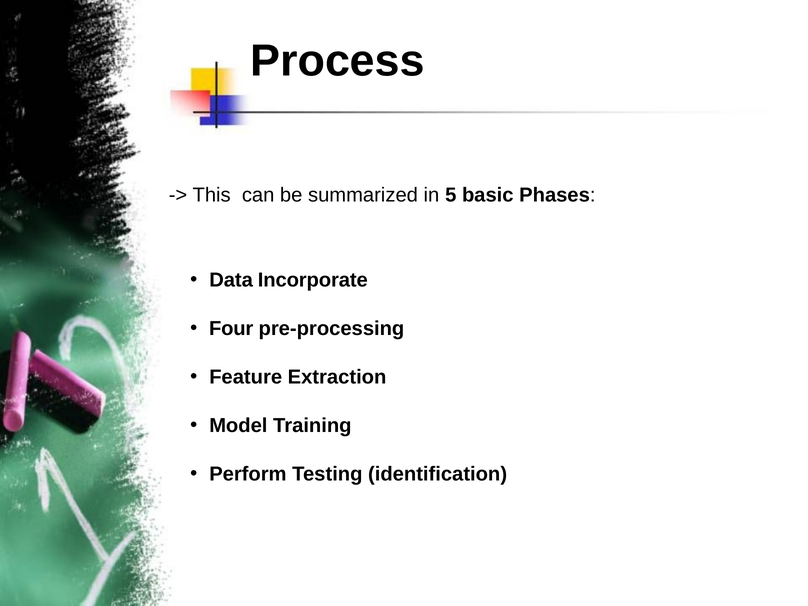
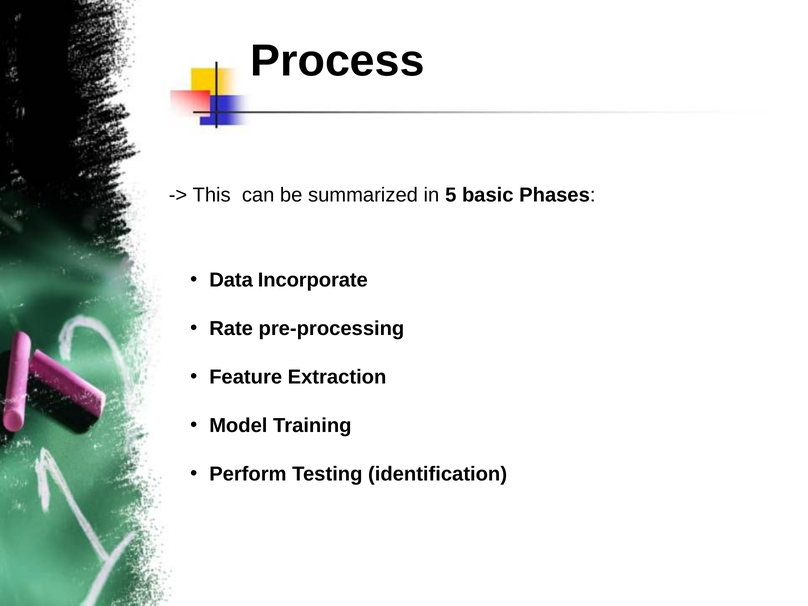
Four: Four -> Rate (231, 329)
